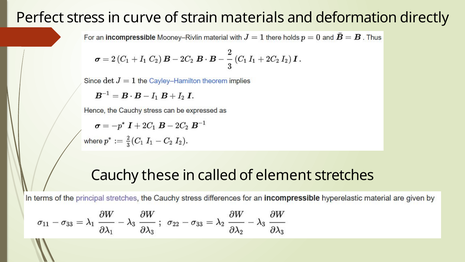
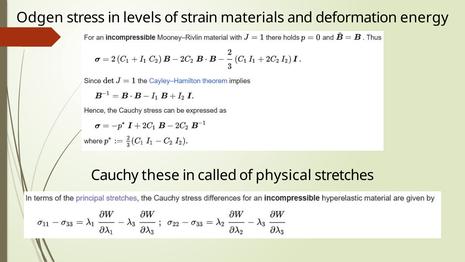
Perfect: Perfect -> Odgen (40, 18)
curve: curve -> levels (142, 18)
directly: directly -> energy (424, 18)
element: element -> physical (284, 175)
